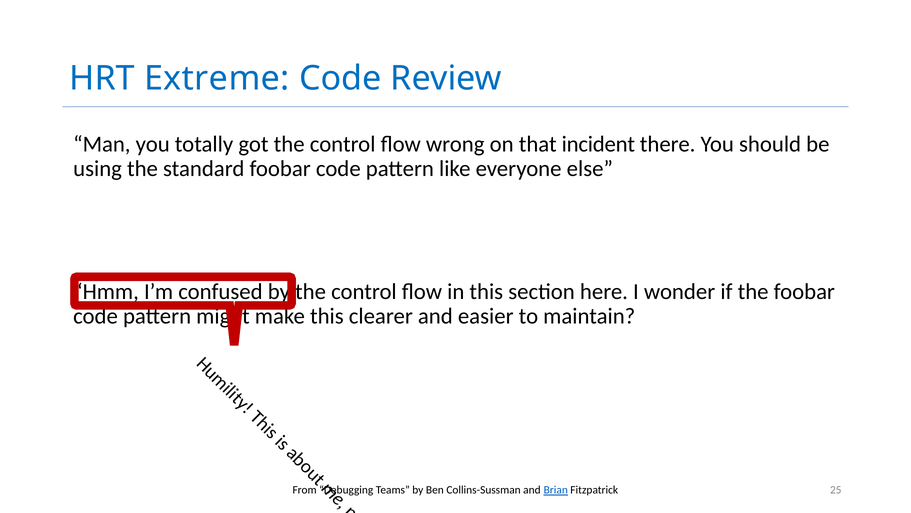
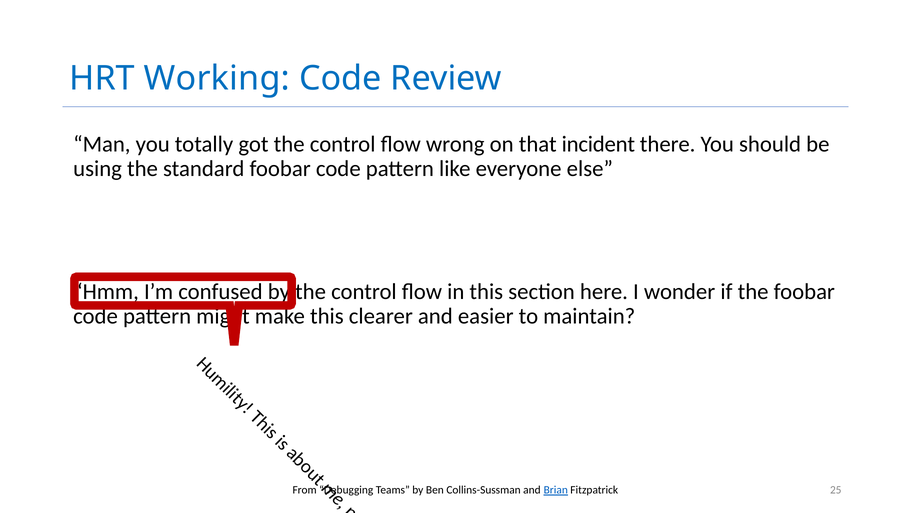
Extreme: Extreme -> Working (217, 78)
